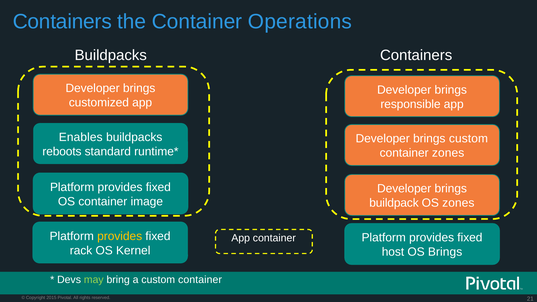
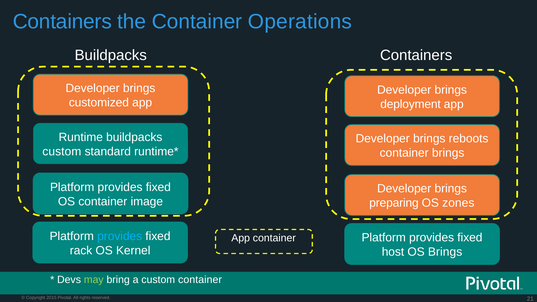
responsible: responsible -> deployment (411, 104)
Enables: Enables -> Runtime (81, 137)
brings custom: custom -> reboots (469, 139)
reboots: reboots -> custom (62, 152)
container zones: zones -> brings (448, 153)
buildpack: buildpack -> preparing (394, 203)
provides colour: yellow -> light blue (120, 236)
